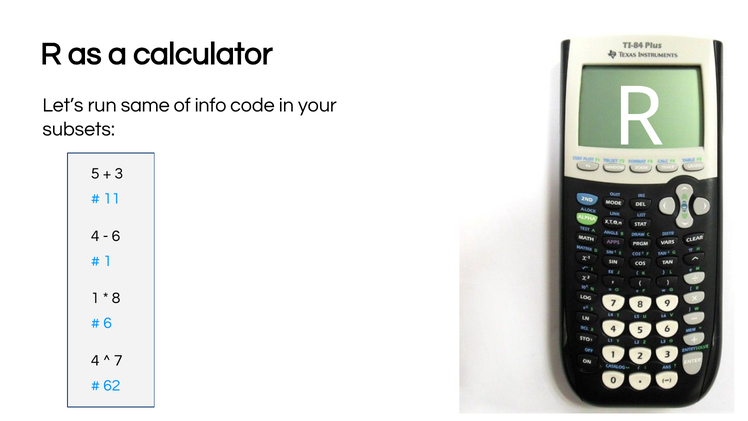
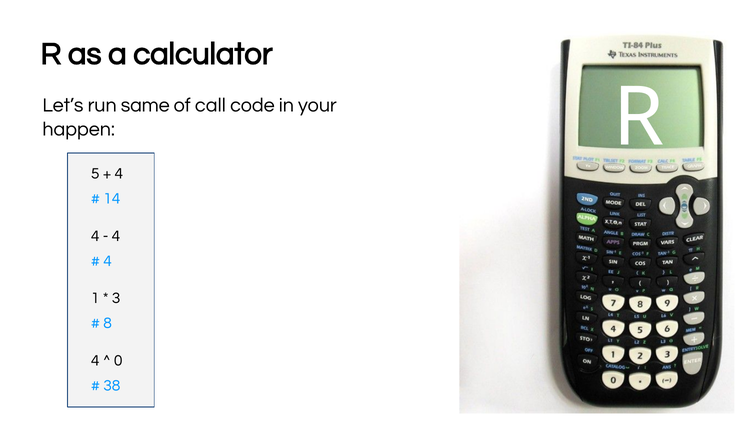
info: info -> call (210, 105)
subsets: subsets -> happen (79, 129)
3: 3 -> 4 (119, 173)
11: 11 -> 14 (112, 198)
6: 6 -> 4 (116, 236)
1: 1 -> 4 (108, 261)
8: 8 -> 3 (116, 298)
6: 6 -> 8 (108, 323)
7: 7 -> 0 (118, 360)
62: 62 -> 38 (112, 385)
